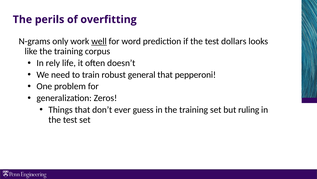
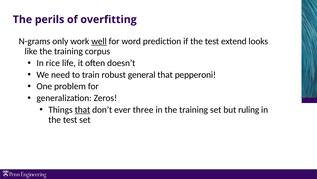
dollars: dollars -> extend (234, 41)
rely: rely -> rice (53, 63)
that underline: none -> present (82, 109)
guess: guess -> three (143, 109)
